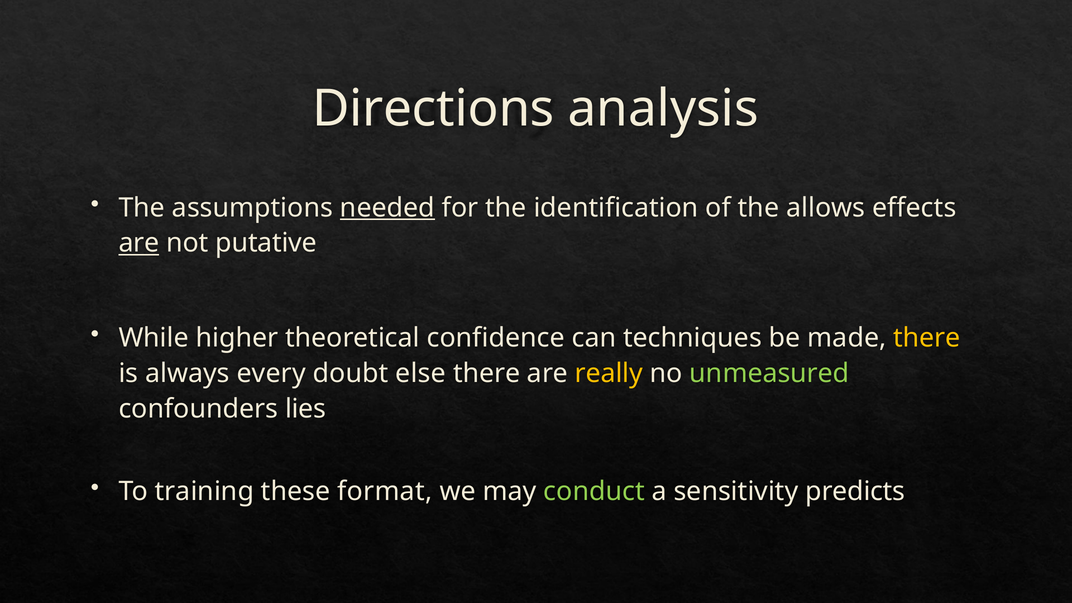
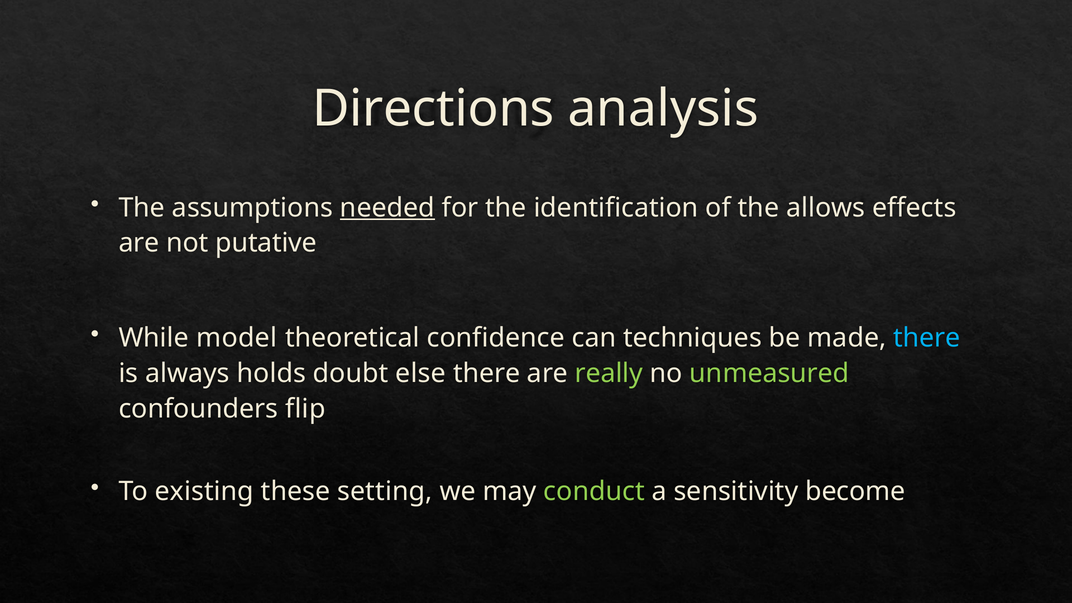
are underline: present -> none (139, 243)
higher: higher -> model (237, 338)
there colour: yellow -> light blue (927, 338)
every: every -> holds (271, 373)
really colour: yellow -> light green (609, 373)
lies: lies -> flip (305, 409)
training: training -> existing (204, 491)
format: format -> setting (385, 491)
predicts: predicts -> become (855, 491)
